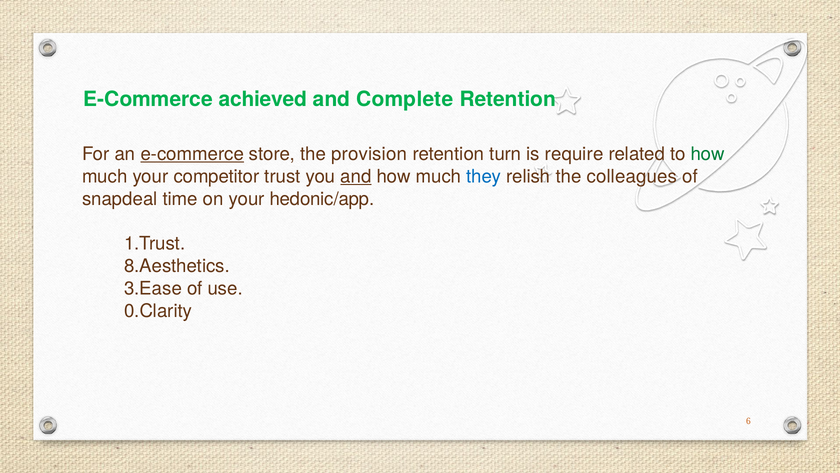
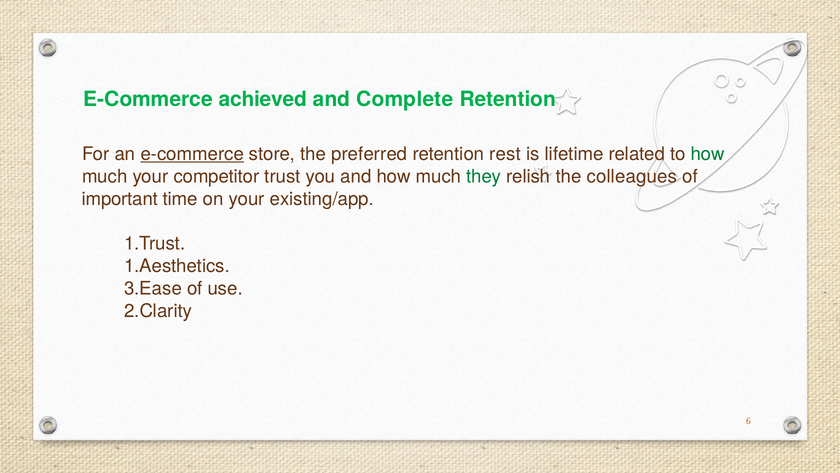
provision: provision -> preferred (369, 154)
turn: turn -> rest (505, 154)
require: require -> lifetime (574, 154)
and underline: present -> none (356, 176)
they colour: blue -> green (484, 176)
snapdeal: snapdeal -> important (120, 199)
hedonic/app: hedonic/app -> existing/app (322, 199)
8.Aesthetics: 8.Aesthetics -> 1.Aesthetics (177, 266)
0.Clarity: 0.Clarity -> 2.Clarity (158, 311)
